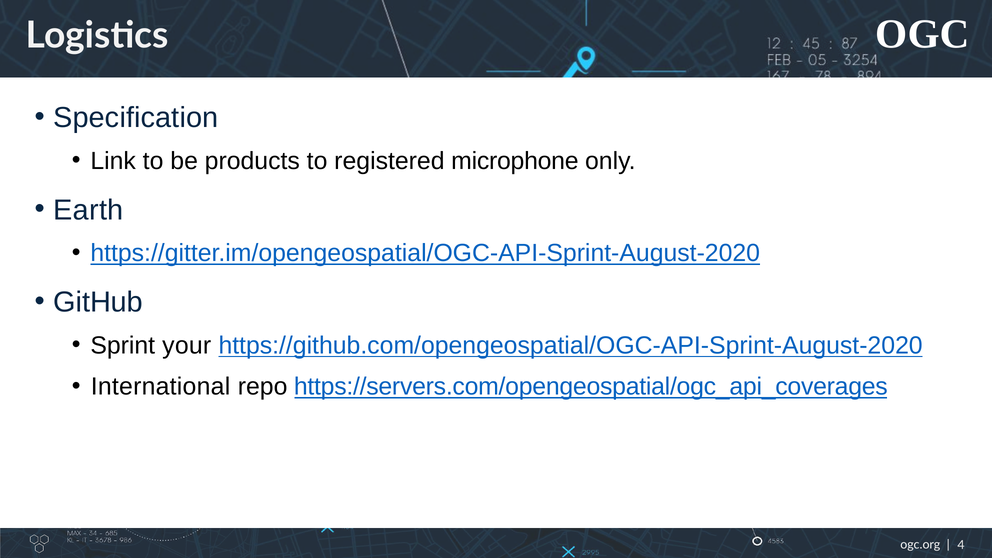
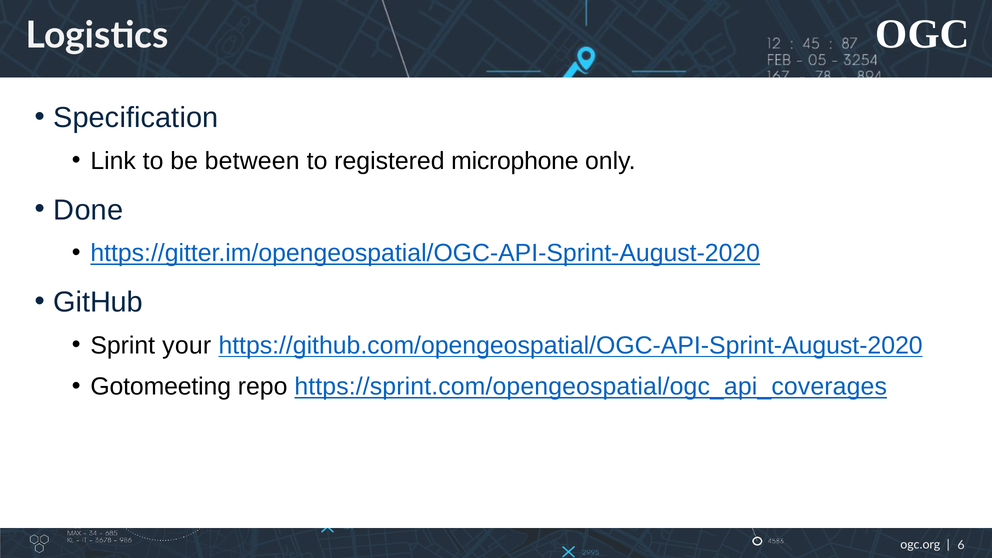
products: products -> between (252, 161)
Earth: Earth -> Done (88, 210)
International: International -> Gotomeeting (161, 387)
https://servers.com/opengeospatial/ogc_api_coverages: https://servers.com/opengeospatial/ogc_api_coverages -> https://sprint.com/opengeospatial/ogc_api_coverages (591, 387)
4: 4 -> 6 (961, 545)
